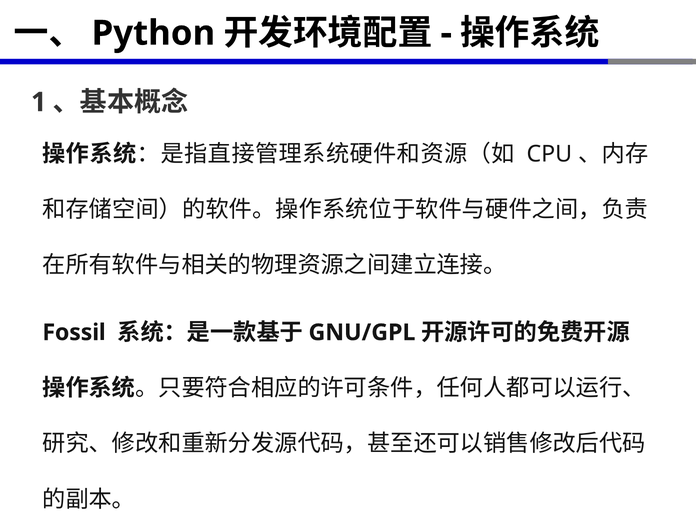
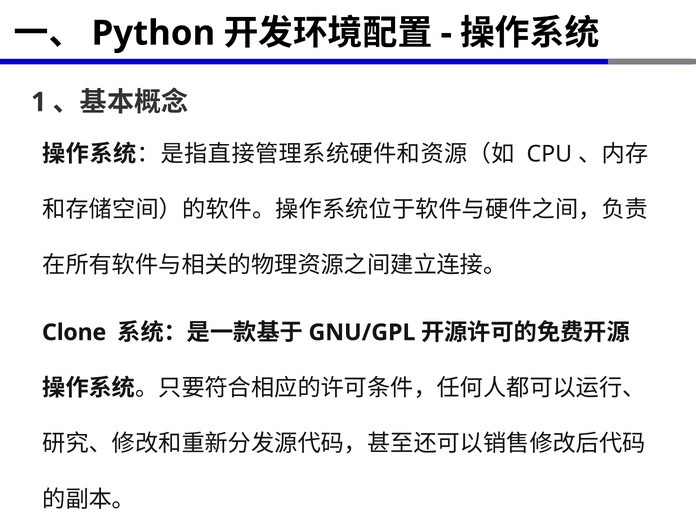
Fossil: Fossil -> Clone (74, 332)
